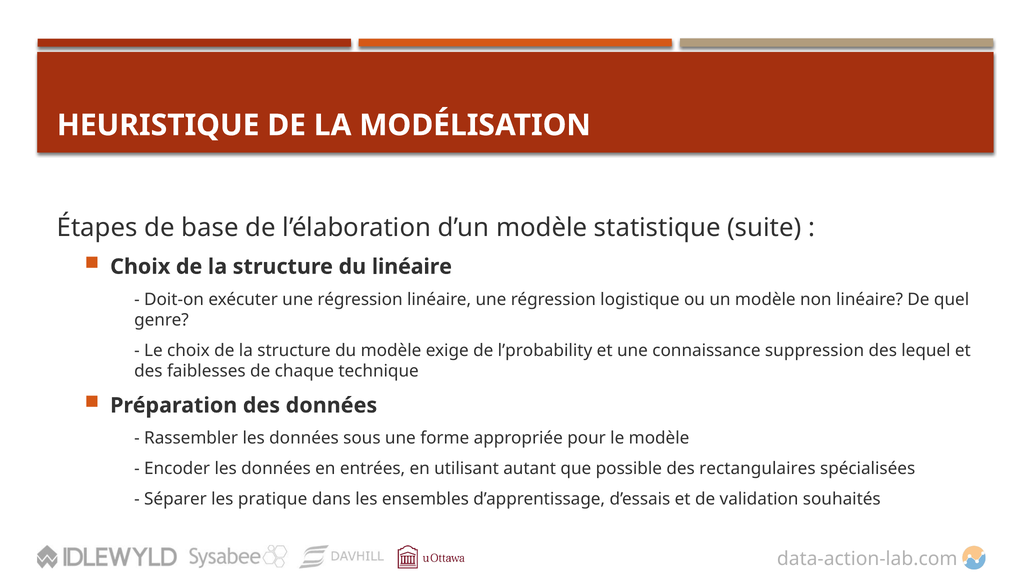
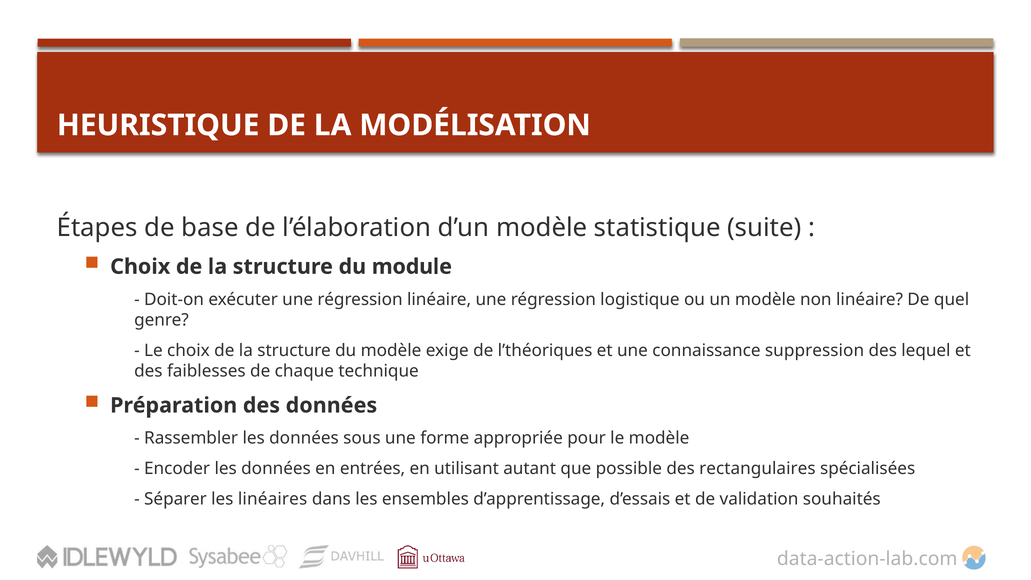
du linéaire: linéaire -> module (412, 267)
l’probability: l’probability -> l’théoriques (545, 351)
pratique: pratique -> linéaires (273, 499)
